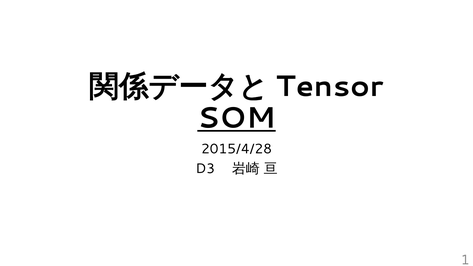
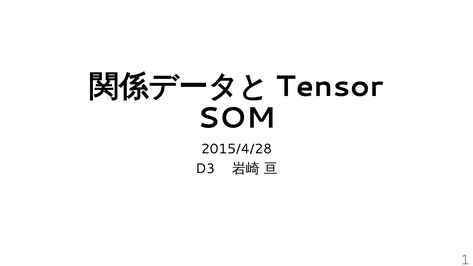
SOM underline: present -> none (236, 118)
